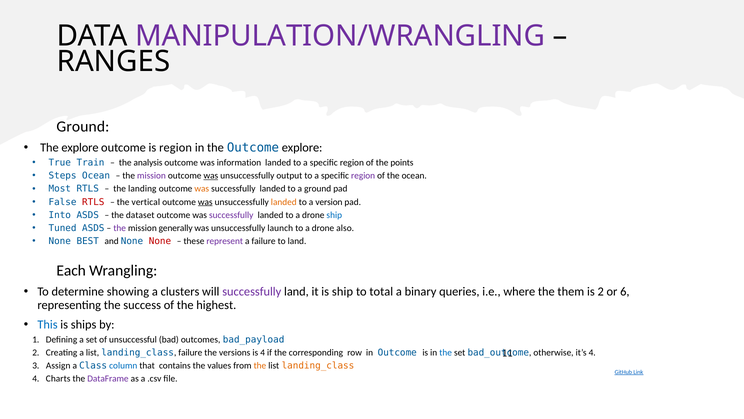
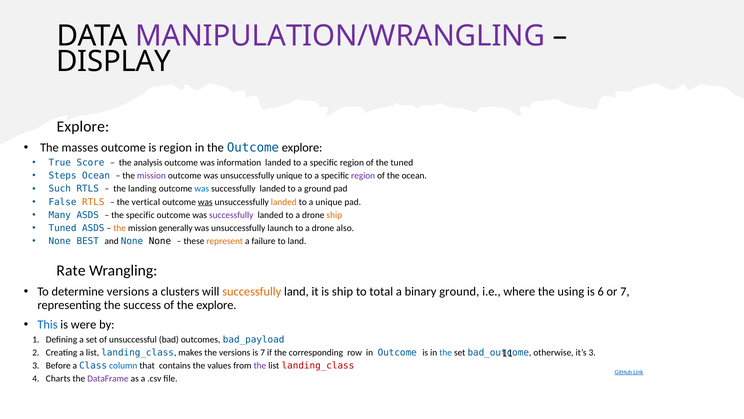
RANGES: RANGES -> DISPLAY (114, 61)
Ground: Ground -> Explore (83, 127)
The explore: explore -> masses (80, 148)
Train: Train -> Score (91, 162)
the points: points -> tuned (402, 162)
was underline: present -> none (211, 176)
unsuccessfully output: output -> unique (289, 176)
Most: Most -> Such (60, 189)
was colour: orange -> blue (202, 189)
RTLS colour: red -> orange (93, 202)
a version: version -> unique (329, 202)
Into: Into -> Many (60, 215)
the dataset: dataset -> specific (140, 215)
ship colour: blue -> orange (334, 215)
the colour: purple -> orange (120, 228)
None colour: red -> black (160, 241)
represent colour: purple -> orange (225, 241)
Each: Each -> Rate (71, 270)
determine showing: showing -> versions (128, 291)
successfully colour: purple -> orange (252, 291)
binary queries: queries -> ground (459, 291)
them: them -> using (571, 291)
is 2: 2 -> 6 (601, 291)
or 6: 6 -> 7 (625, 291)
the highest: highest -> explore (216, 305)
ships: ships -> were (84, 324)
landing_class failure: failure -> makes (190, 352)
is 4: 4 -> 7 (263, 352)
it’s 4: 4 -> 3 (592, 352)
Assign: Assign -> Before (58, 365)
the colour: orange -> purple (260, 365)
landing_class colour: orange -> red (318, 365)
